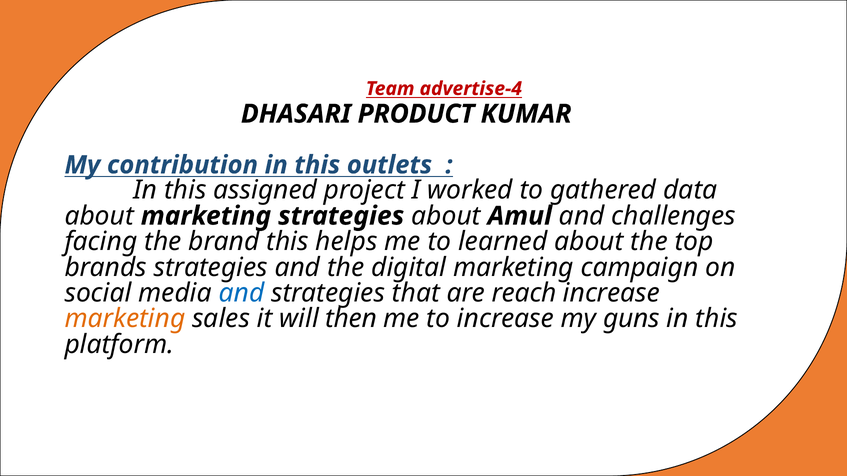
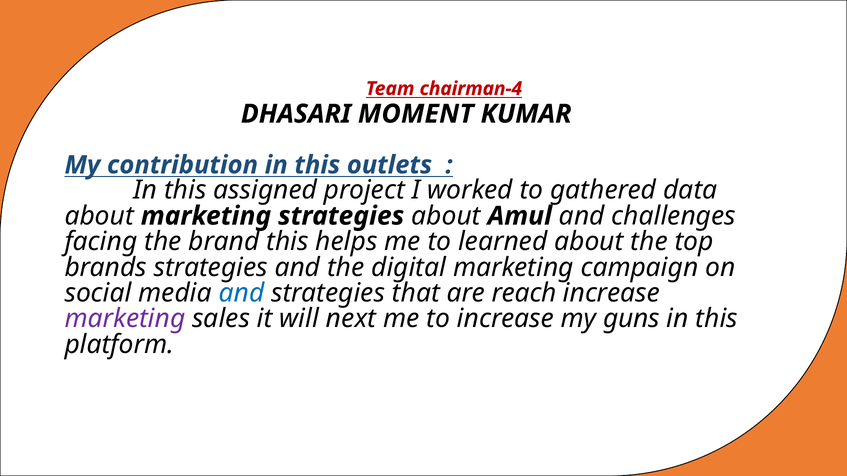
advertise-4: advertise-4 -> chairman-4 (471, 89)
PRODUCT: PRODUCT -> MOMENT (416, 114)
marketing colour: orange -> purple (125, 319)
then: then -> next (351, 319)
